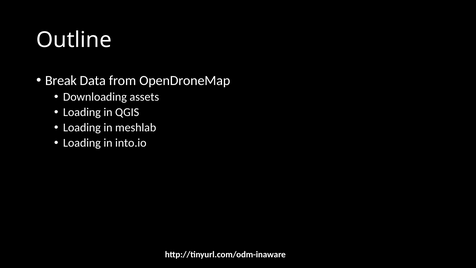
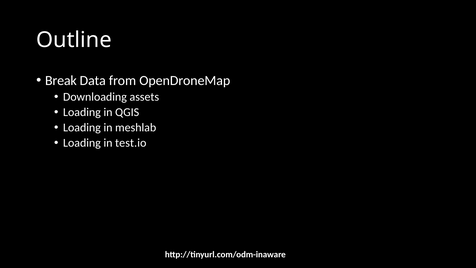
into.io: into.io -> test.io (131, 143)
